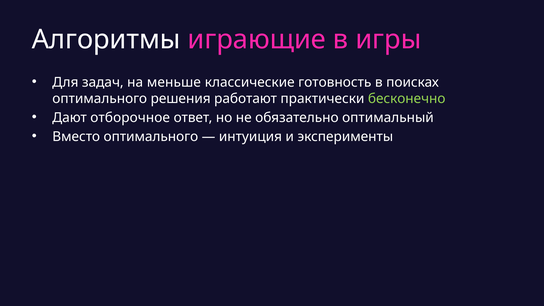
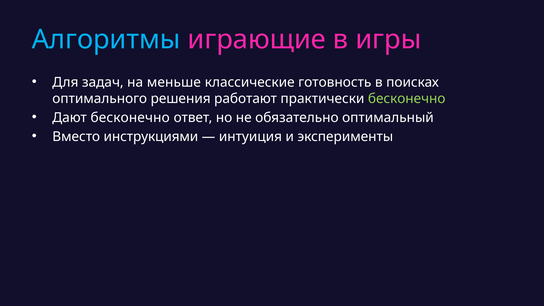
Алгоритмы colour: white -> light blue (106, 40)
Дают отборочное: отборочное -> бесконечно (130, 118)
Вместо оптимального: оптимального -> инструкциями (151, 137)
